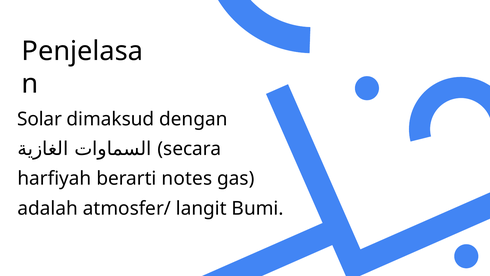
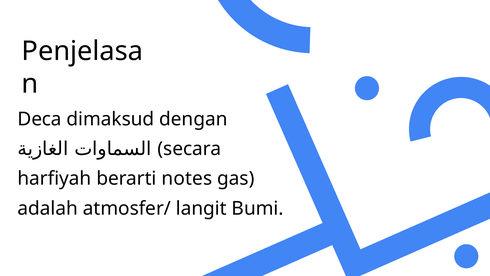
Solar: Solar -> Deca (40, 119)
